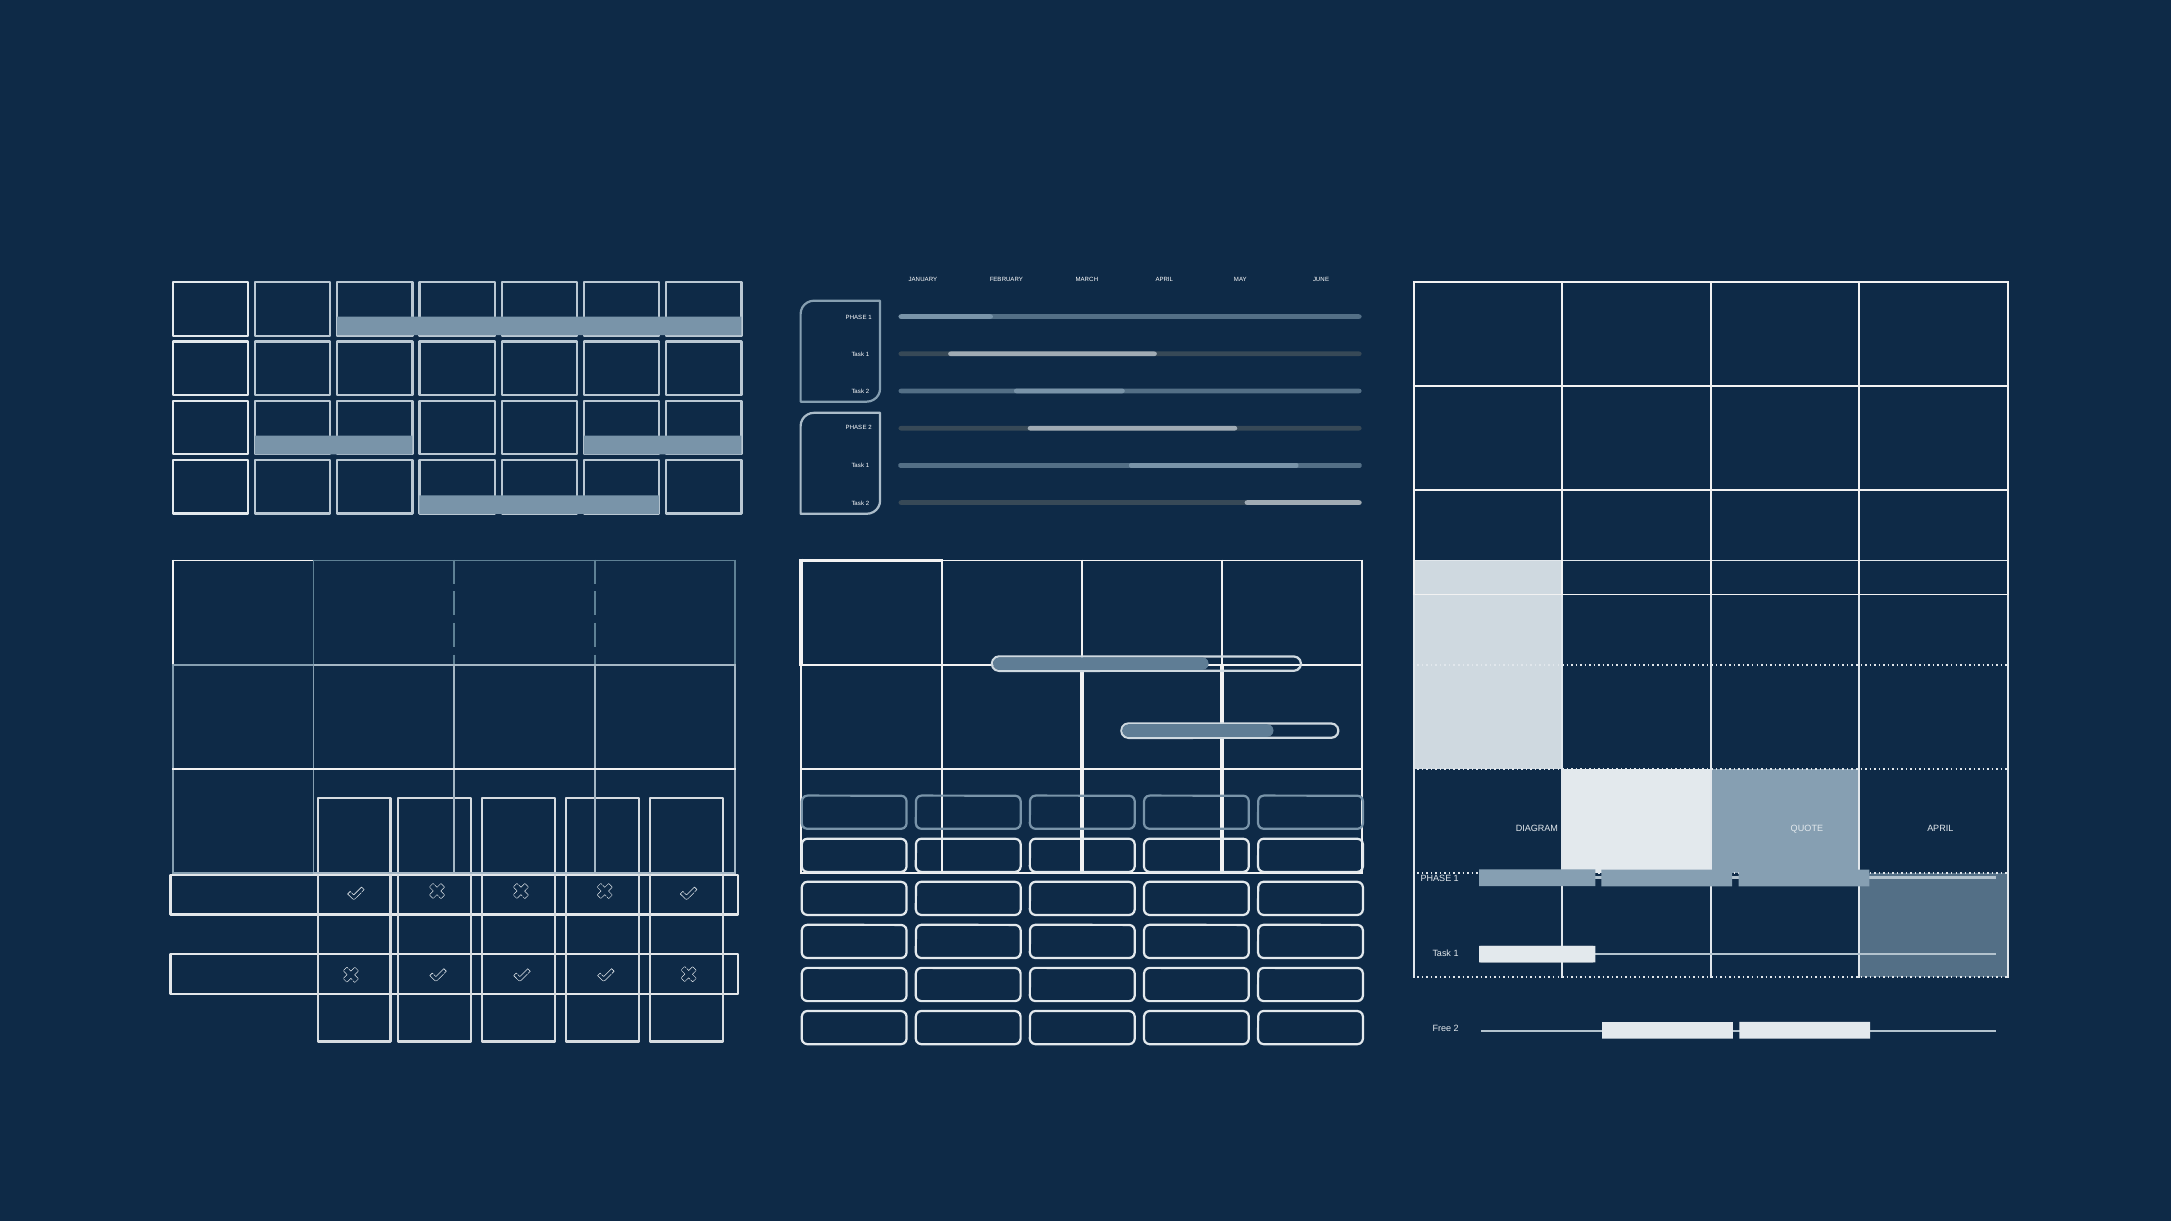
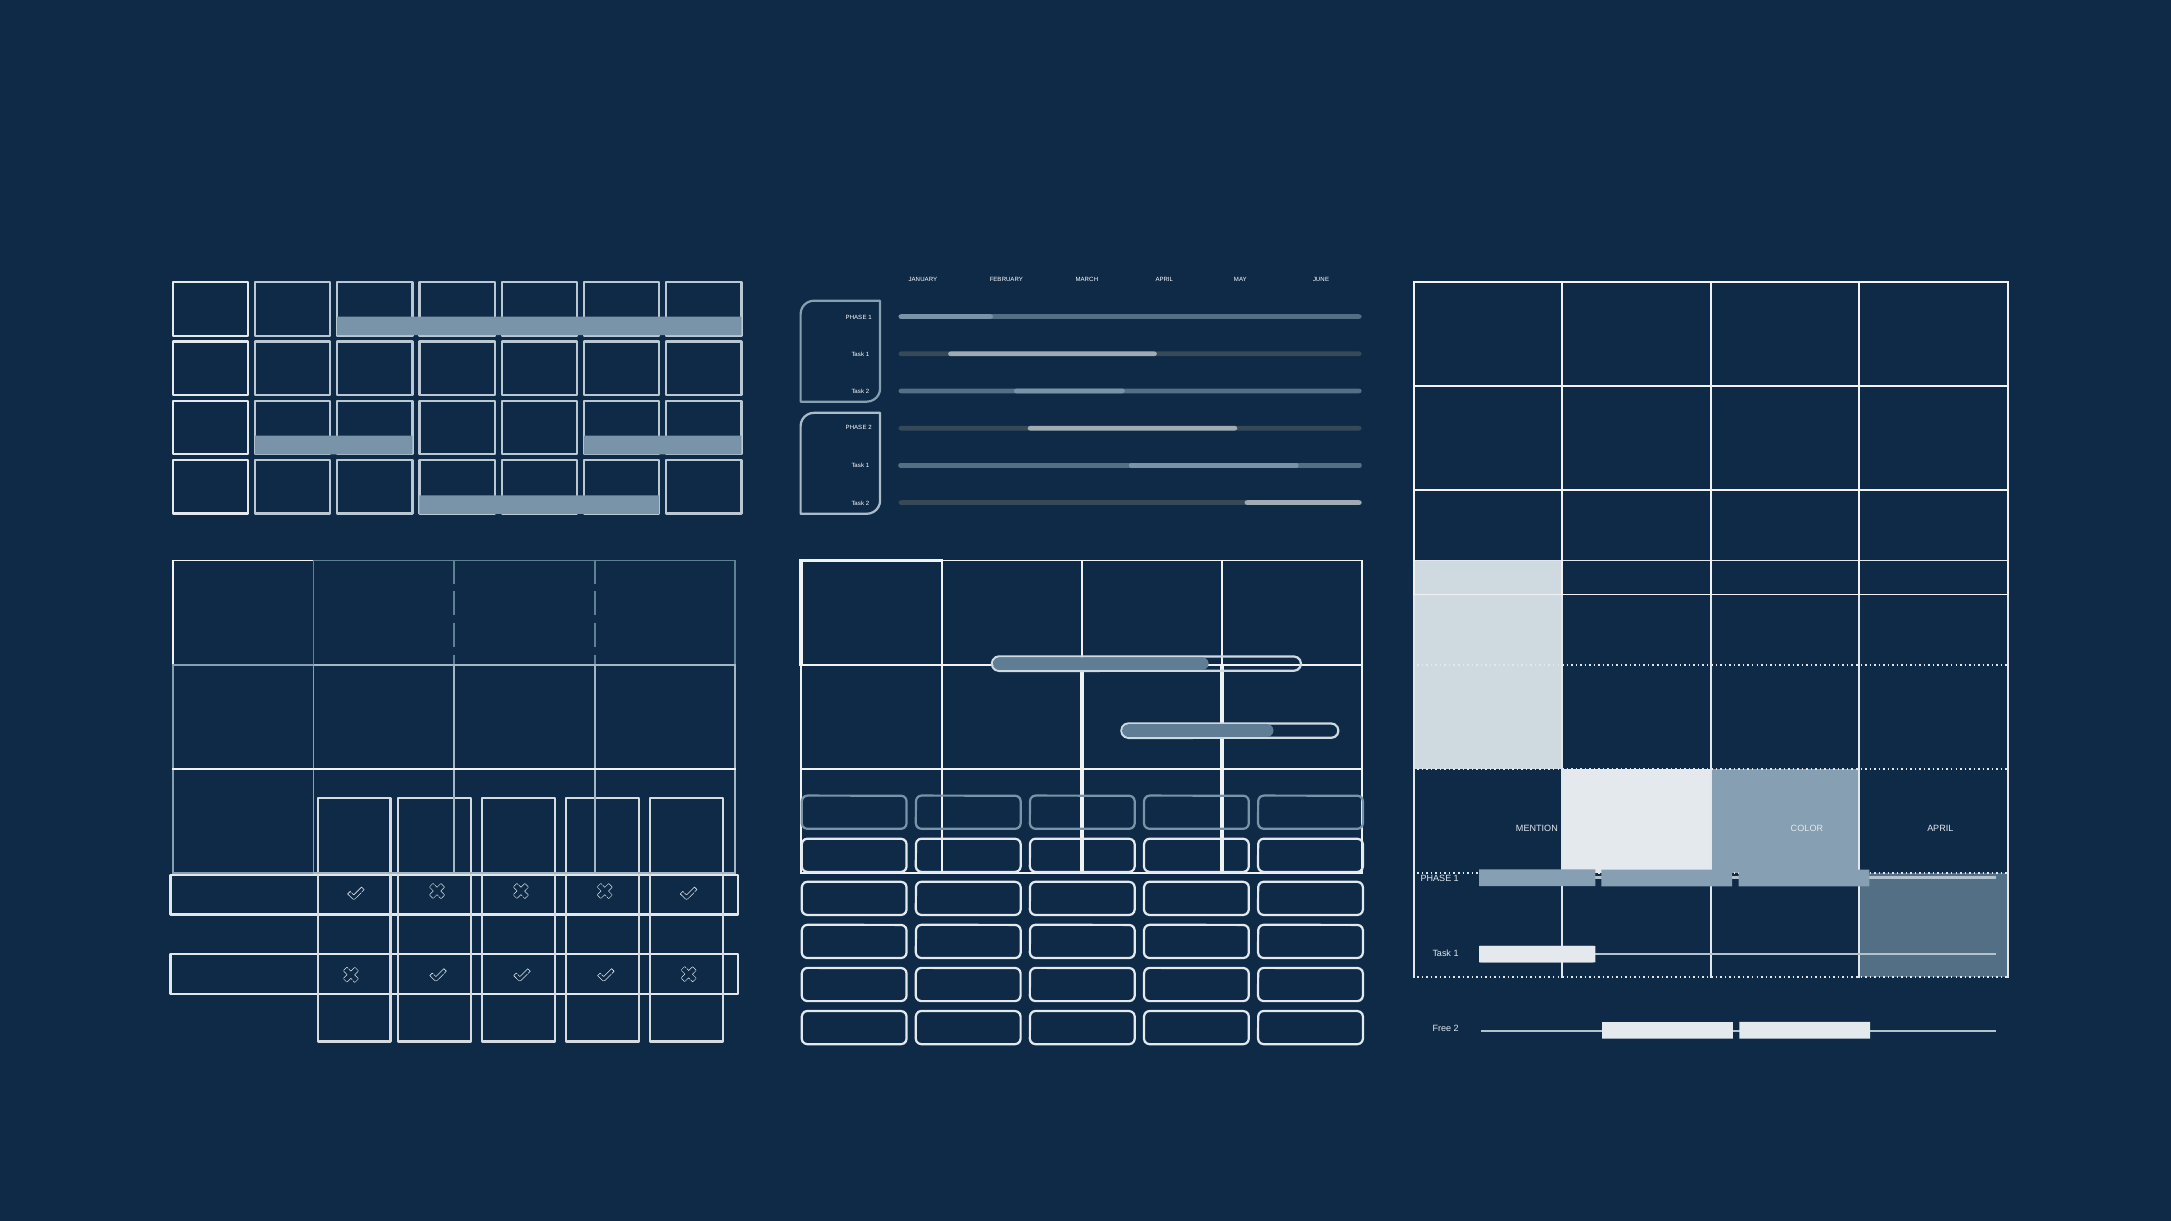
DIAGRAM: DIAGRAM -> MENTION (1537, 828)
QUOTE: QUOTE -> COLOR (1807, 828)
